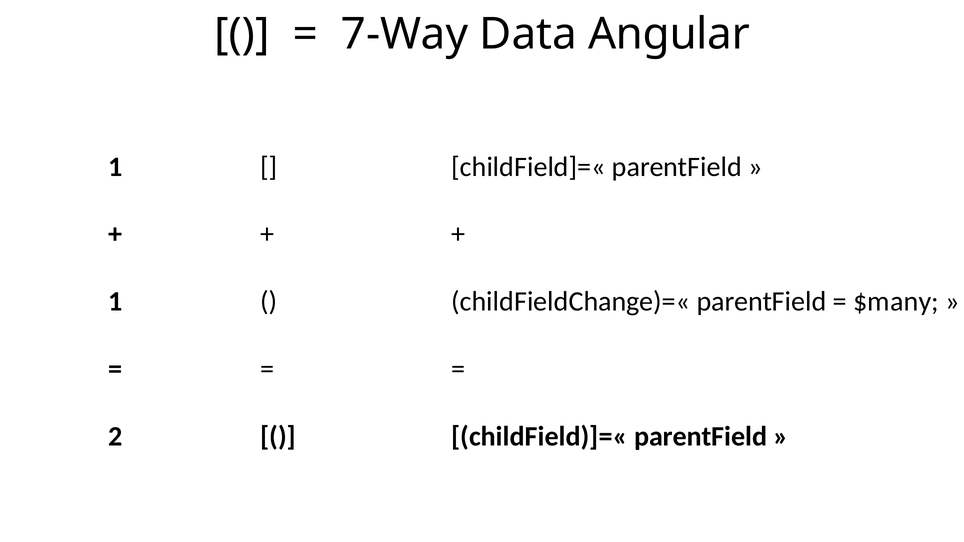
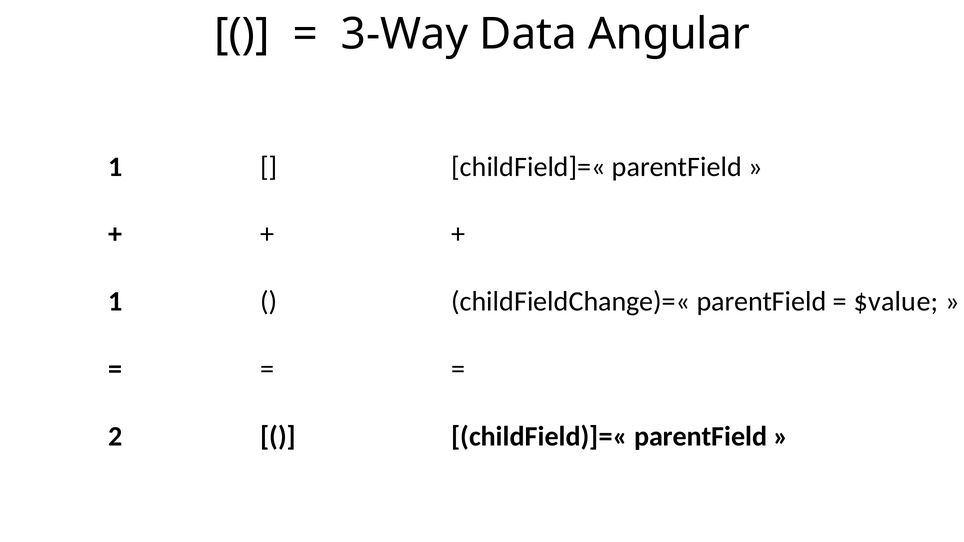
7-Way: 7-Way -> 3-Way (405, 34)
$many: $many -> $value (896, 302)
